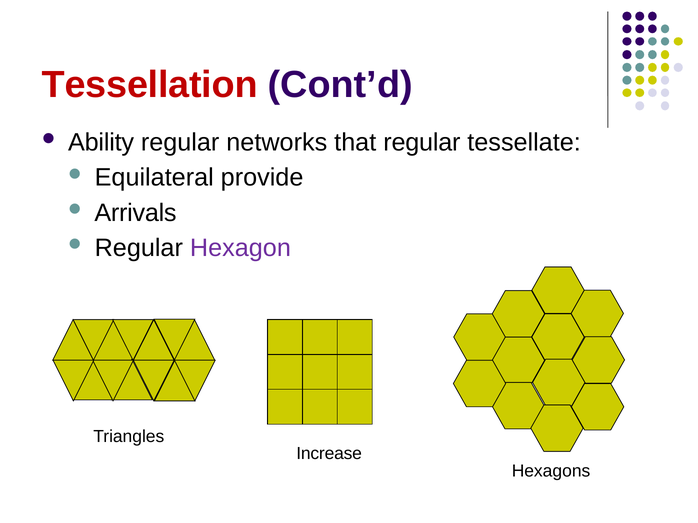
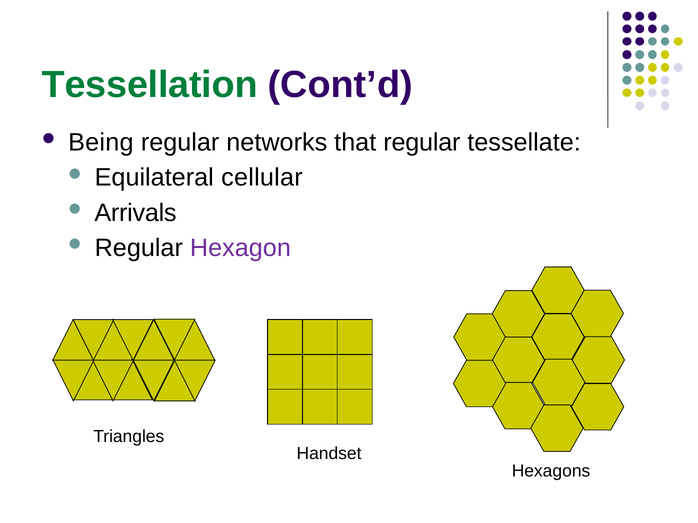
Tessellation colour: red -> green (150, 85)
Ability: Ability -> Being (101, 143)
provide: provide -> cellular (262, 178)
Increase: Increase -> Handset (329, 454)
